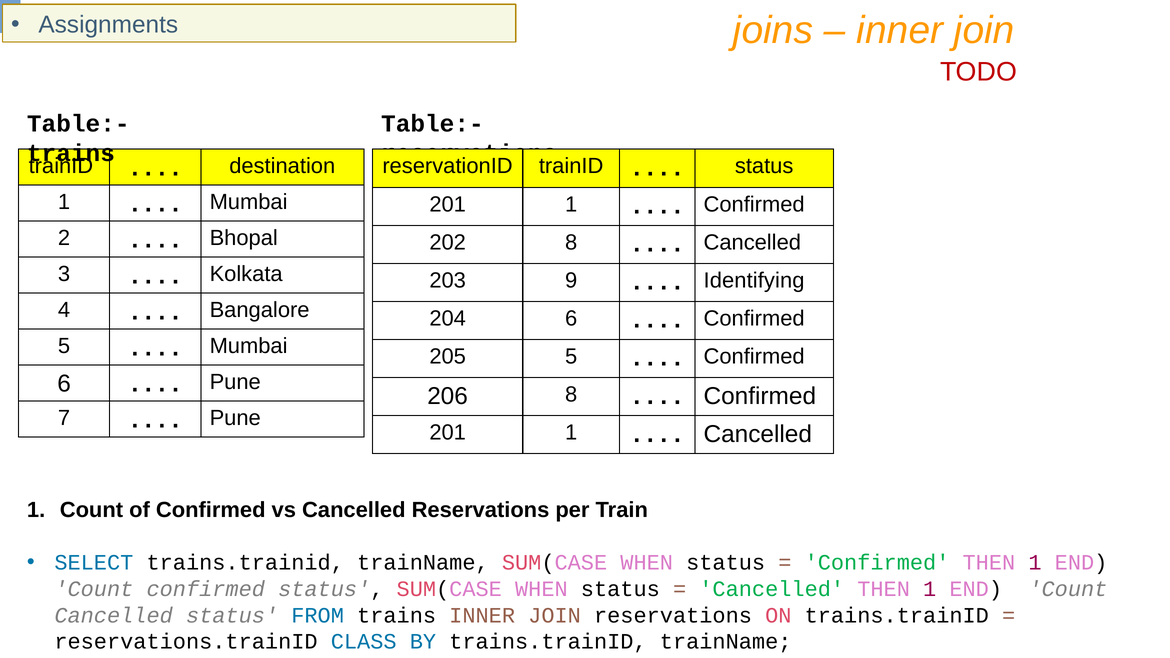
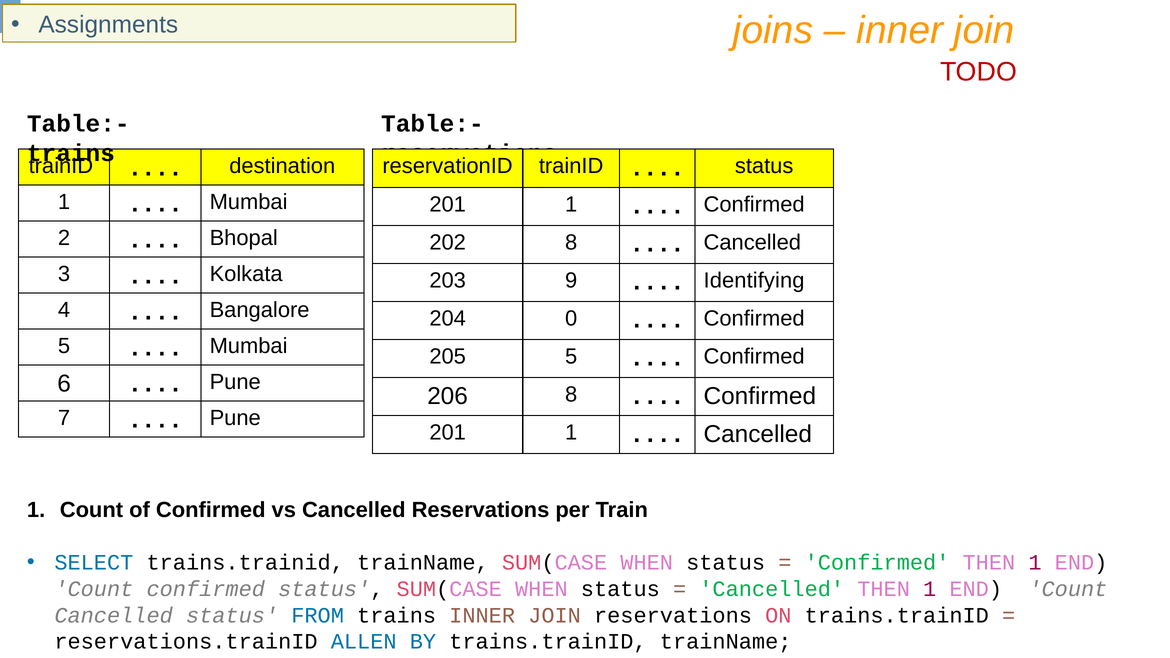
204 6: 6 -> 0 (571, 319)
CLASS: CLASS -> ALLEN (364, 642)
